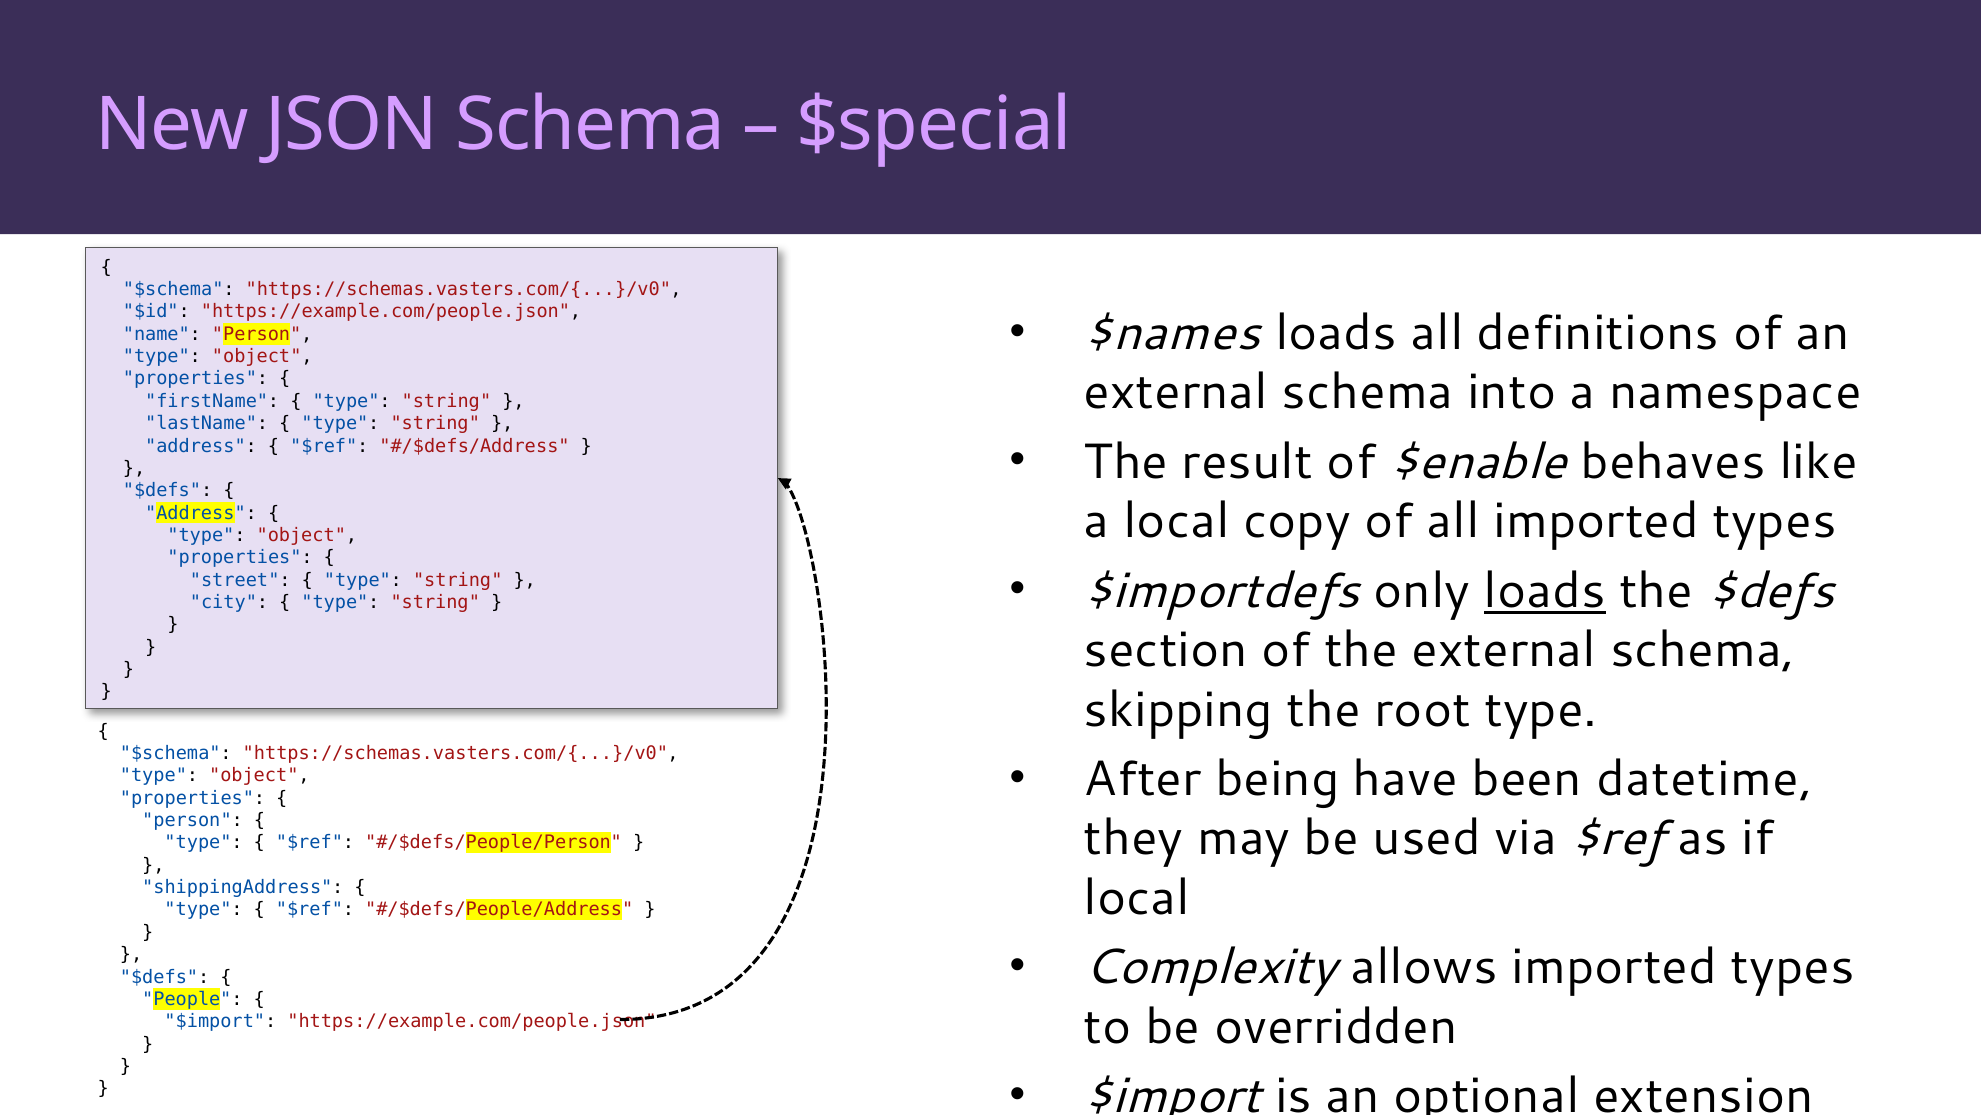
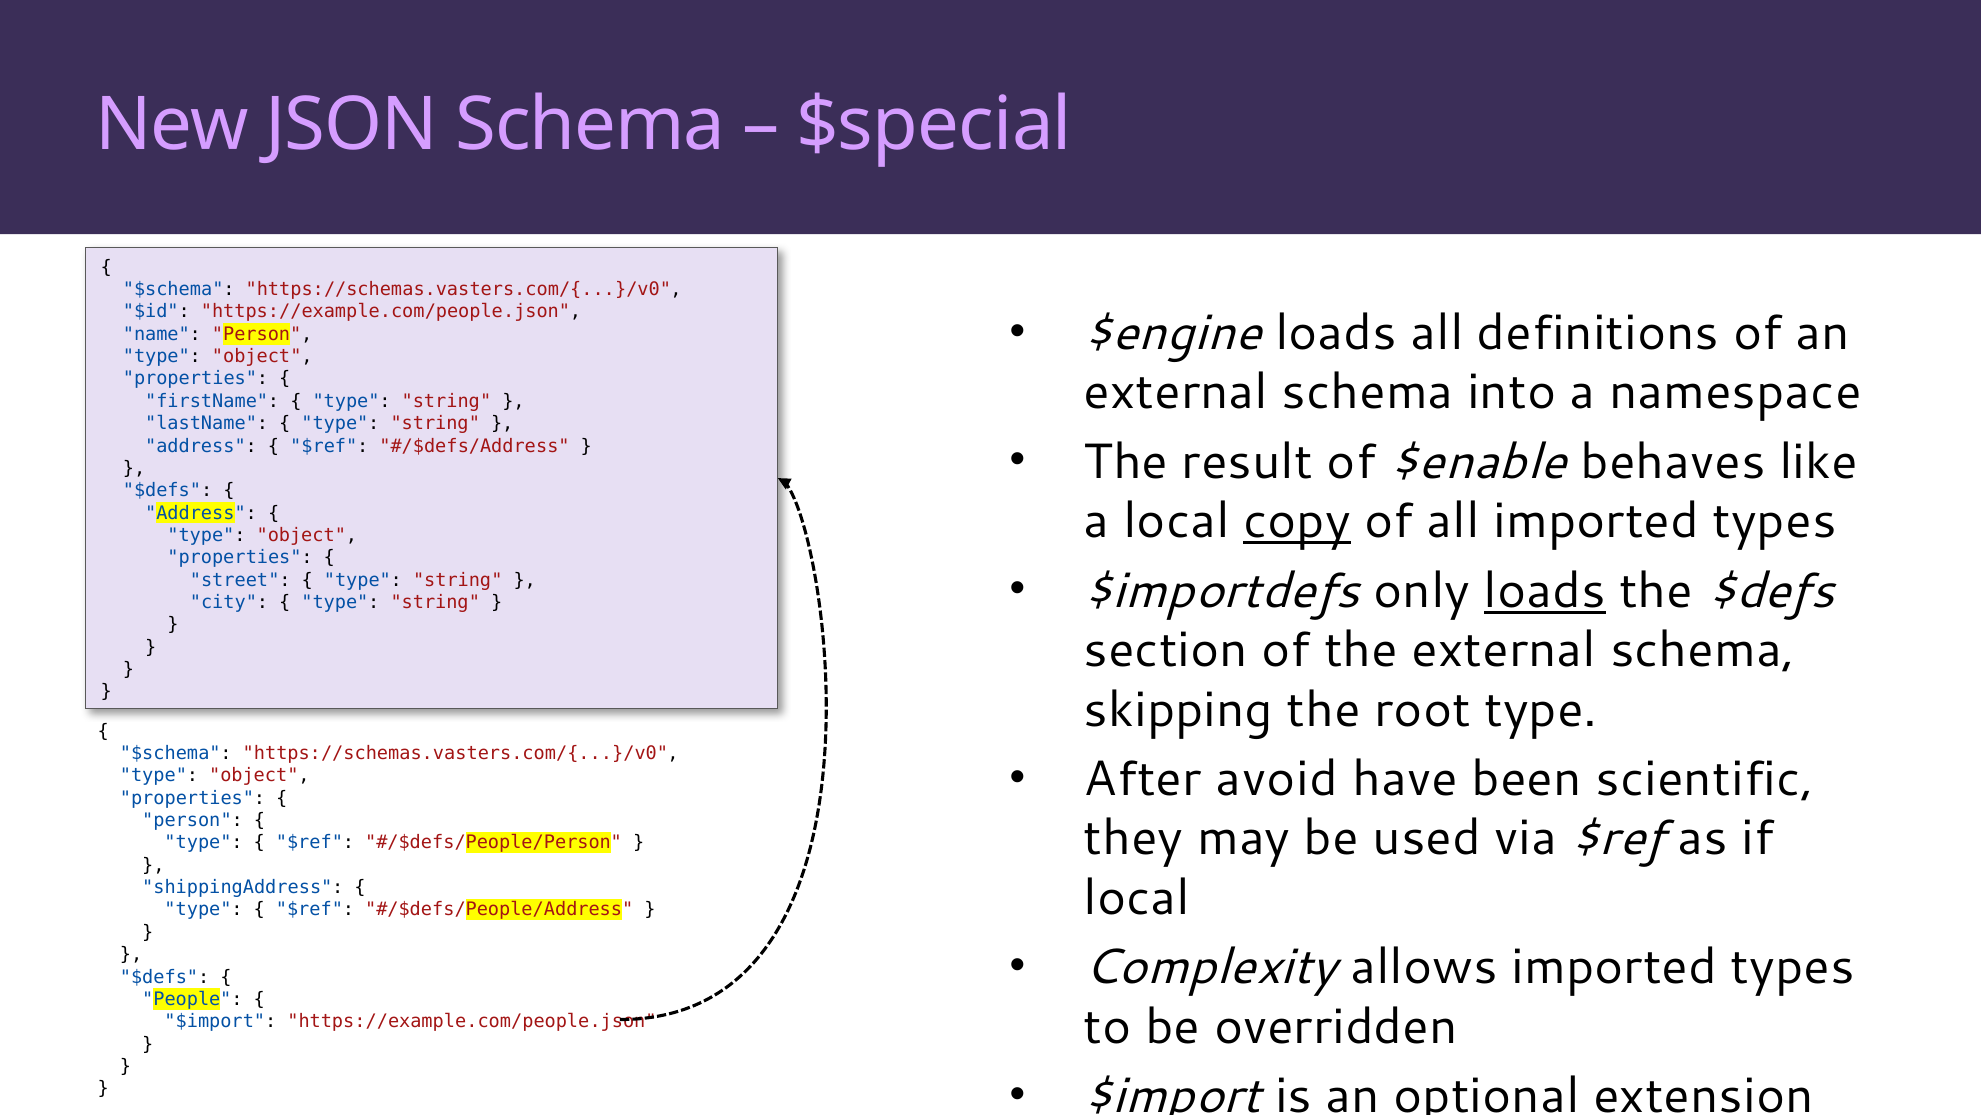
$names: $names -> $engine (1173, 333)
copy underline: none -> present (1297, 521)
being: being -> avoid (1277, 779)
datetime: datetime -> scientific (1705, 779)
